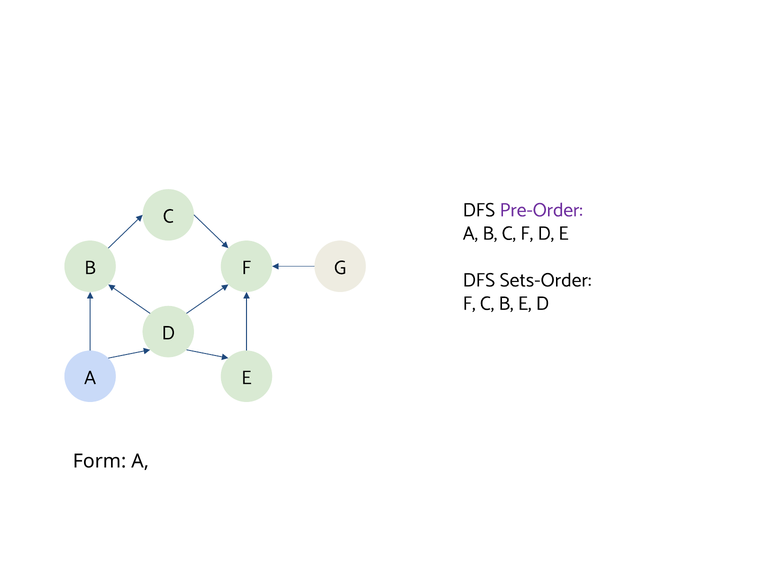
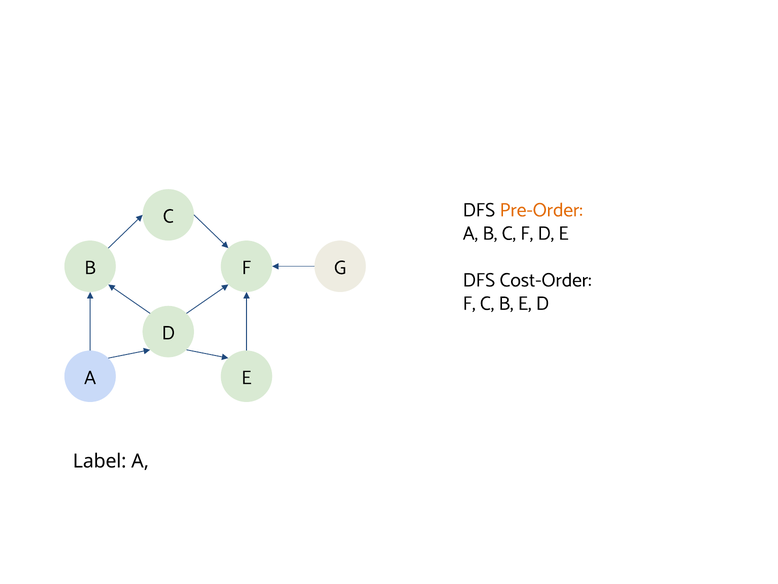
Pre-Order colour: purple -> orange (541, 210)
Sets-Order: Sets-Order -> Cost-Order (546, 280)
Form: Form -> Label (100, 461)
